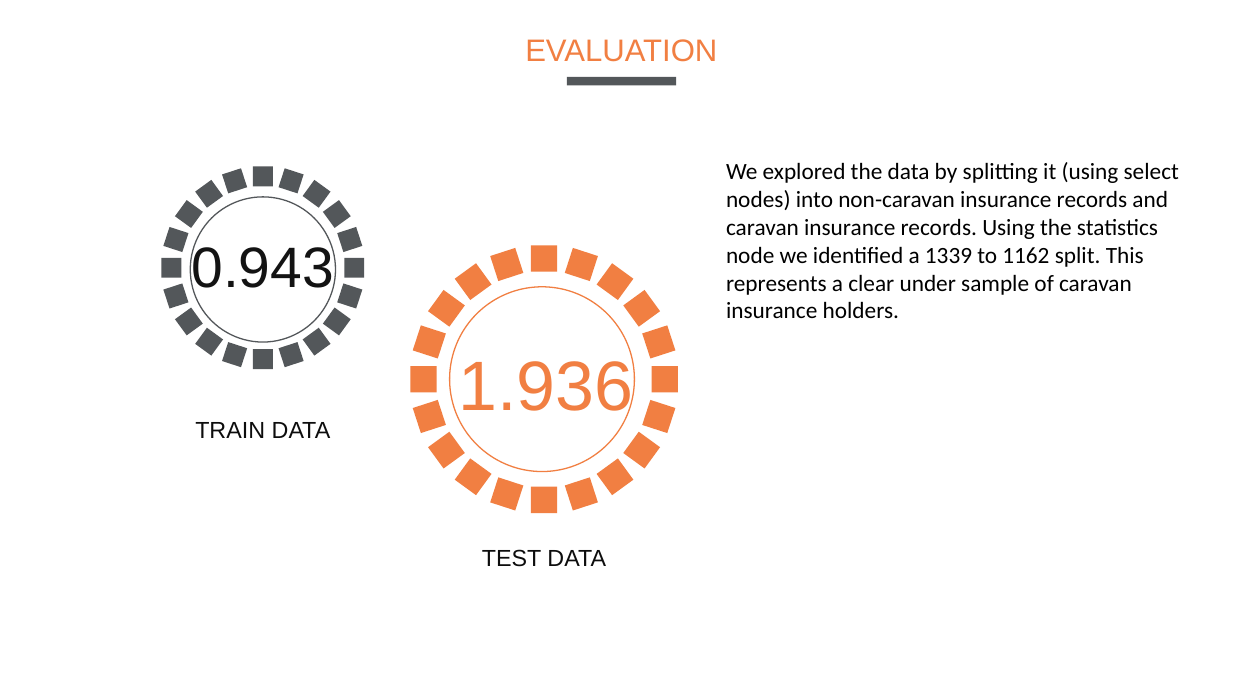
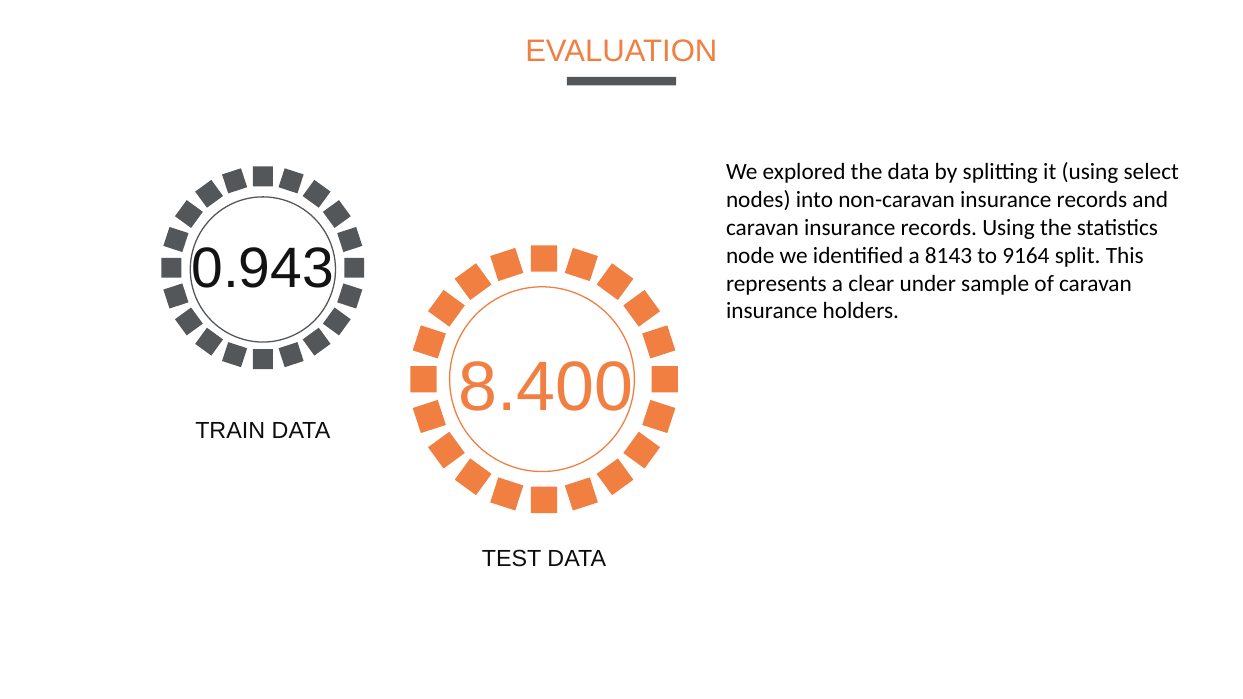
1339: 1339 -> 8143 (949, 255)
1162: 1162 -> 9164 (1026, 255)
1.936: 1.936 -> 8.400 (546, 387)
